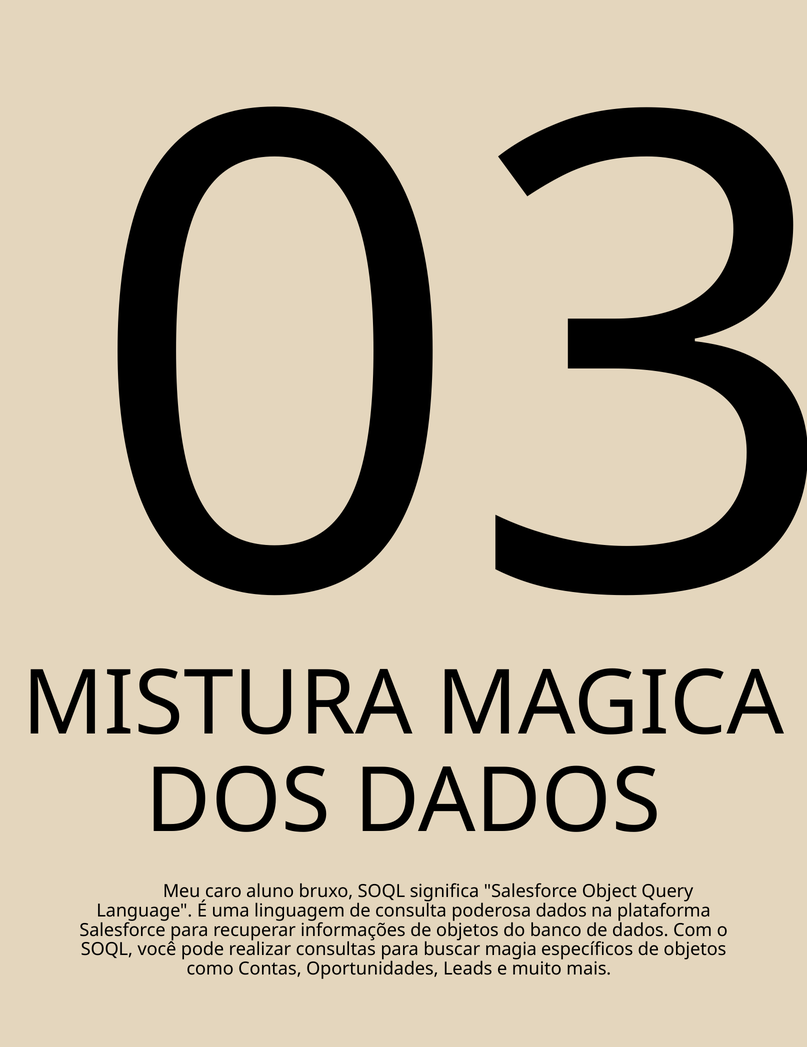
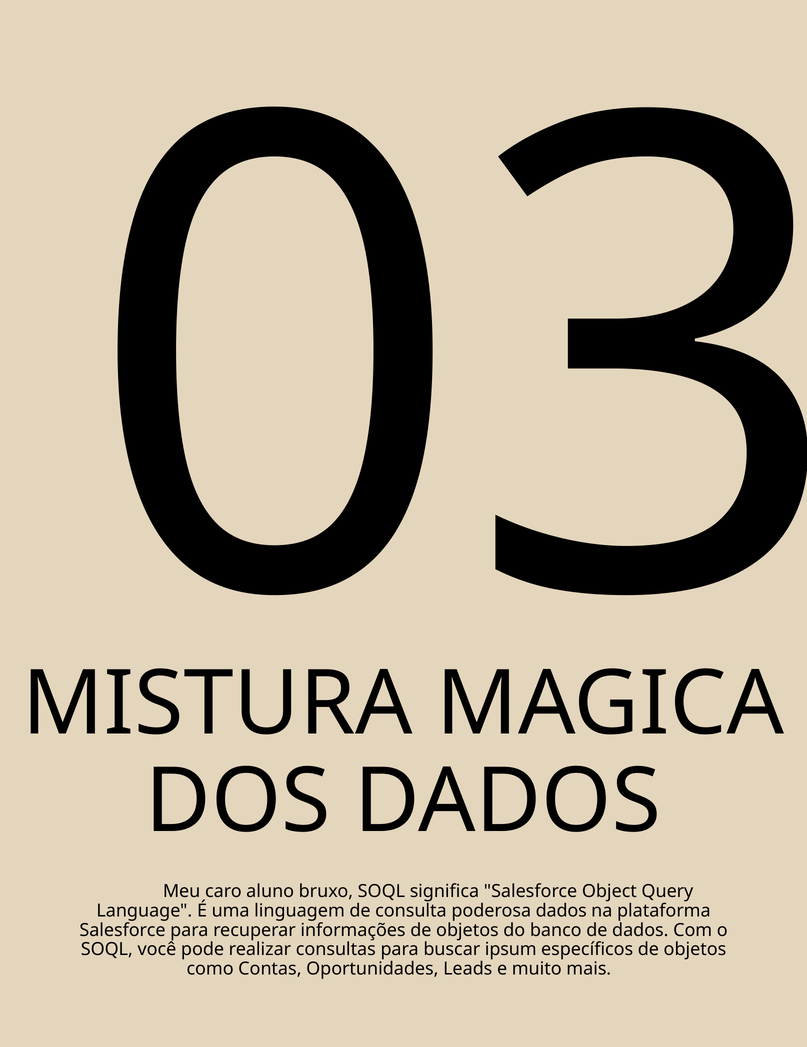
magia: magia -> ipsum (511, 949)
